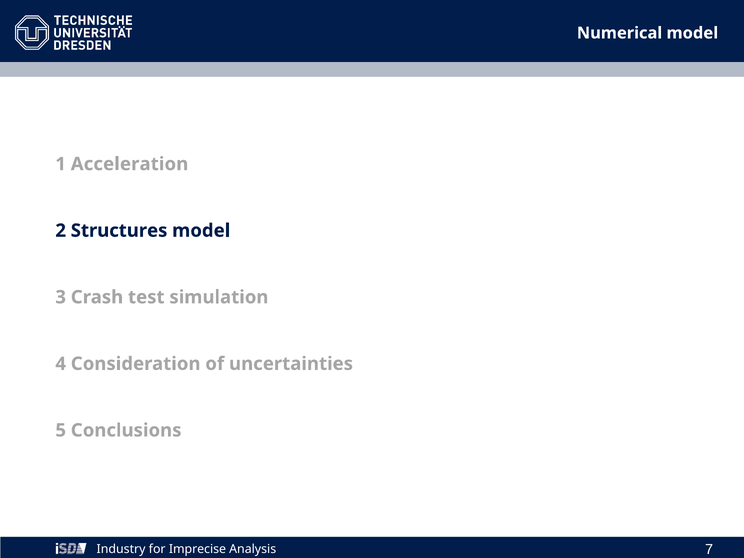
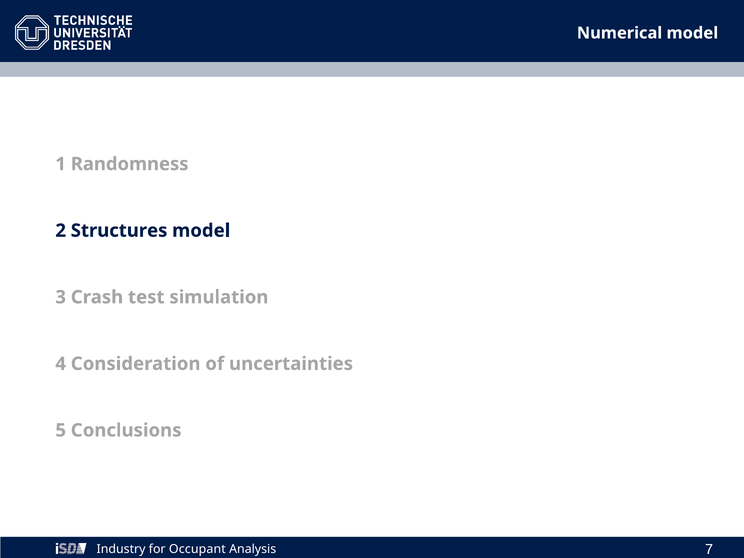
Acceleration: Acceleration -> Randomness (130, 164)
Imprecise: Imprecise -> Occupant (197, 549)
